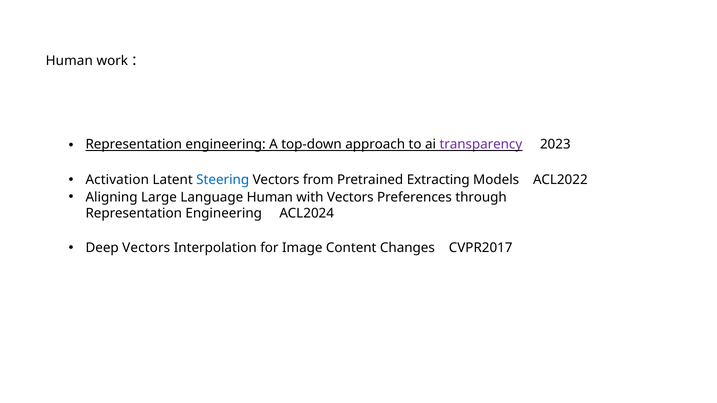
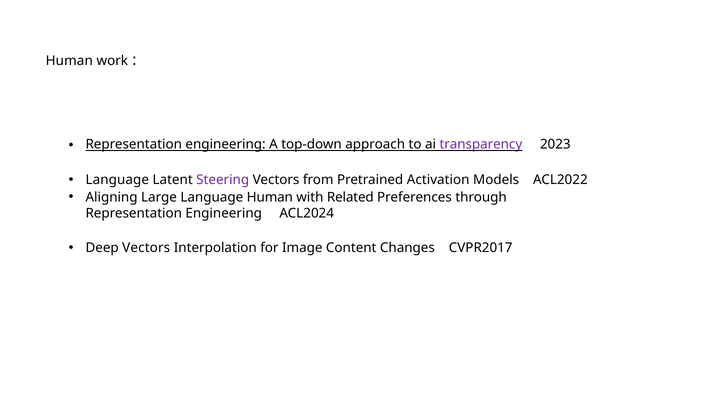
Activation: Activation -> Language (117, 180)
Steering colour: blue -> purple (223, 180)
Extracting: Extracting -> Activation (438, 180)
with Vectors: Vectors -> Related (350, 197)
